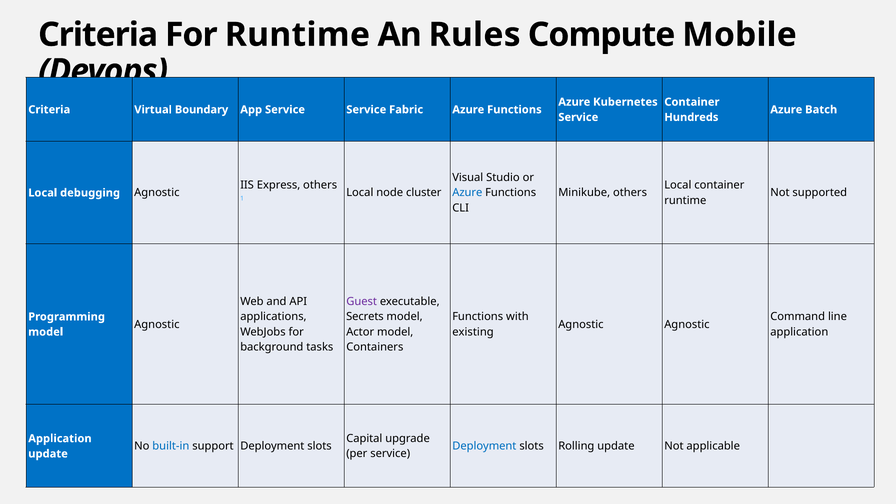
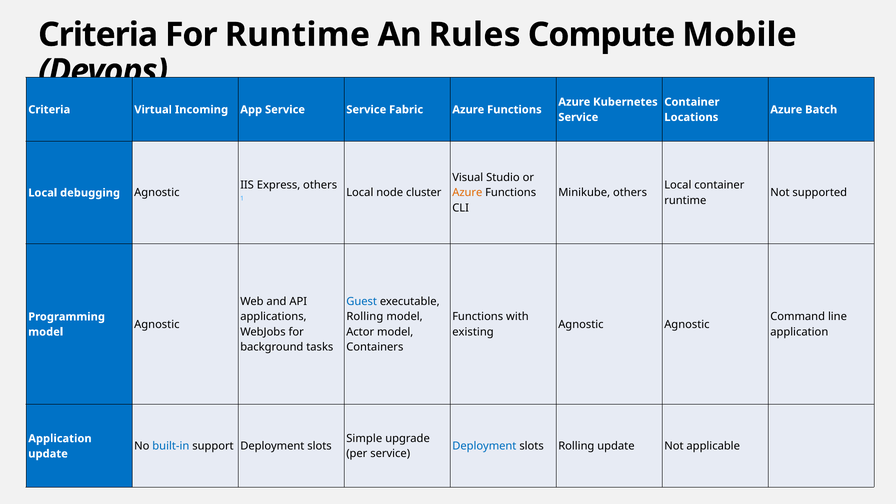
Boundary: Boundary -> Incoming (201, 110)
Hundreds: Hundreds -> Locations (691, 117)
Azure colour: blue -> orange (467, 193)
Guest colour: purple -> blue (362, 301)
Secrets: Secrets -> Rolling (365, 317)
Capital: Capital -> Simple (364, 439)
